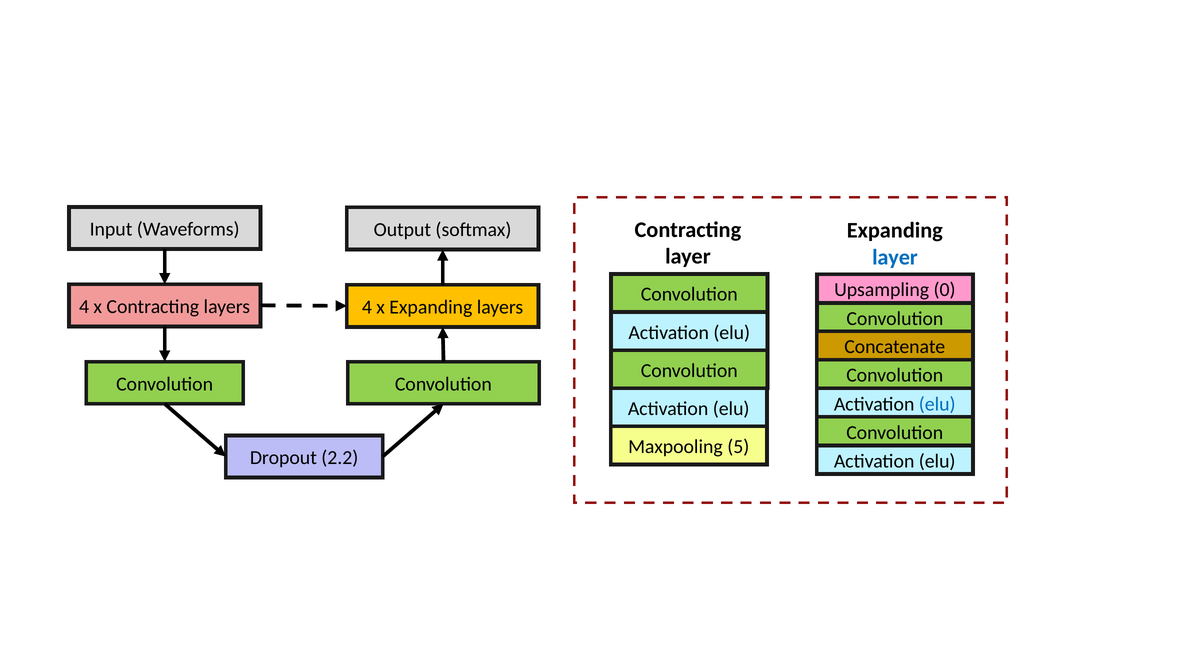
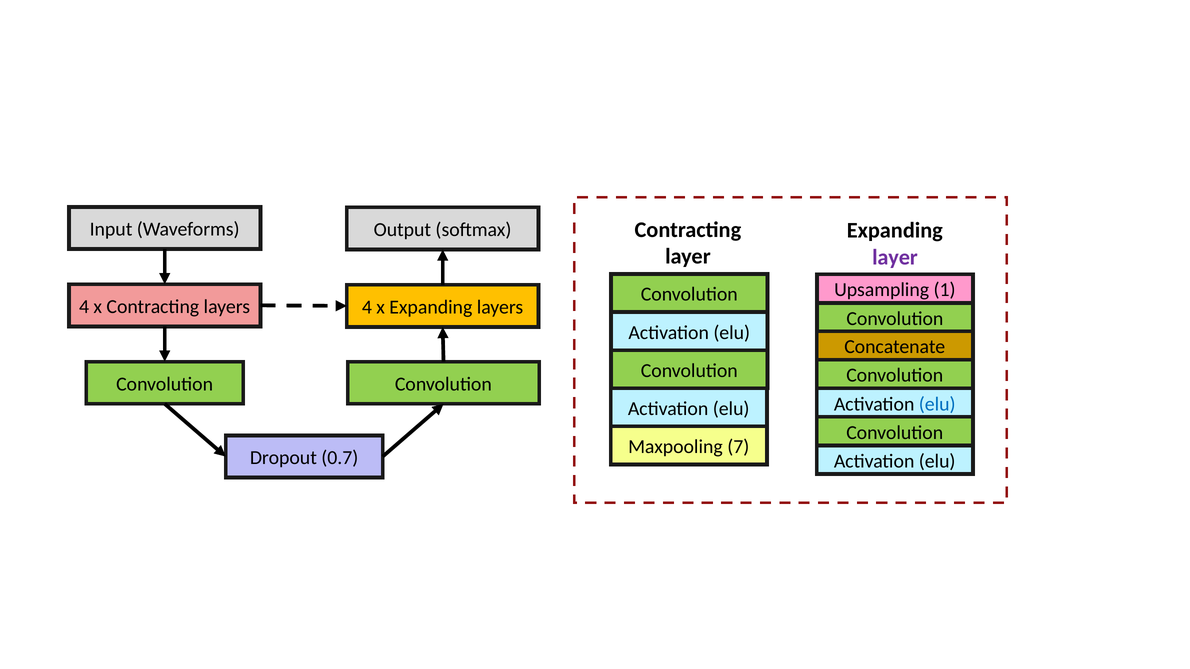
layer colour: blue -> purple (895, 258)
0: 0 -> 1 (945, 290)
5: 5 -> 7 (738, 447)
2.2: 2.2 -> 0.7 (340, 458)
